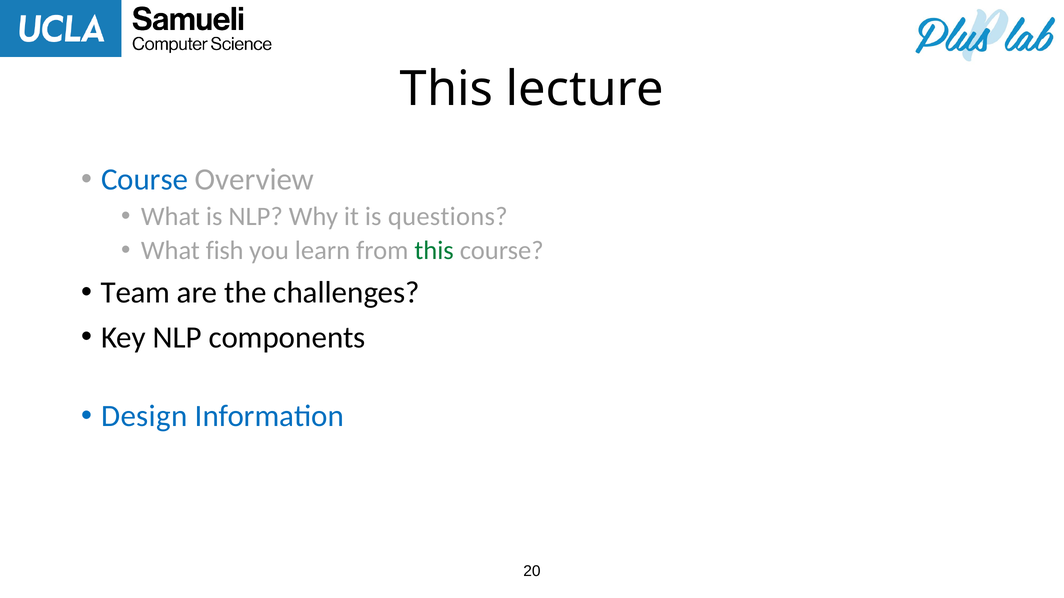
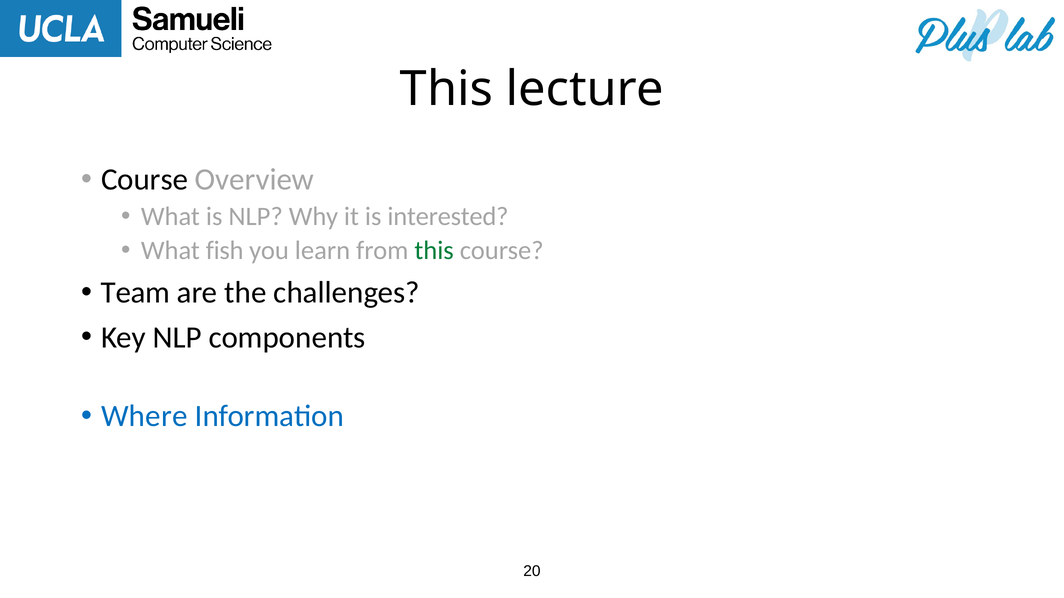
Course colour: blue -> black (145, 180)
questions: questions -> interested (448, 217)
Design: Design -> Where (144, 416)
